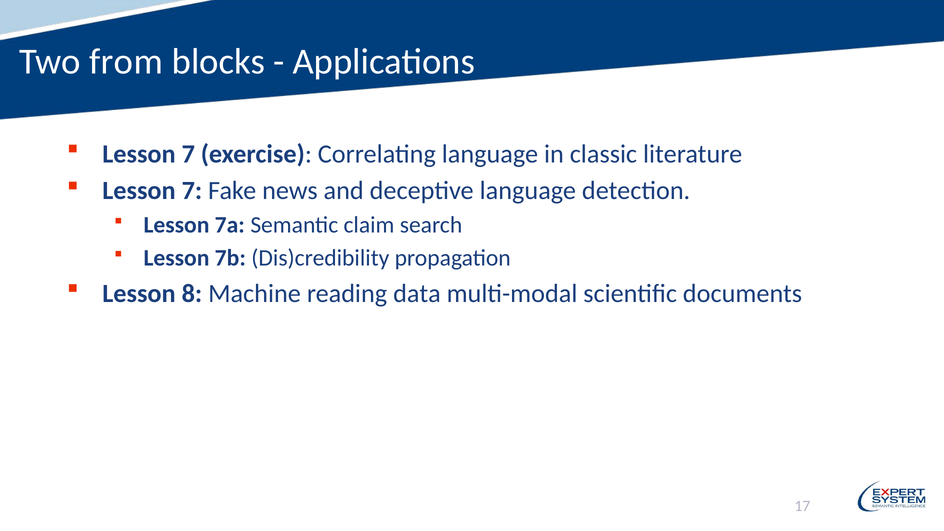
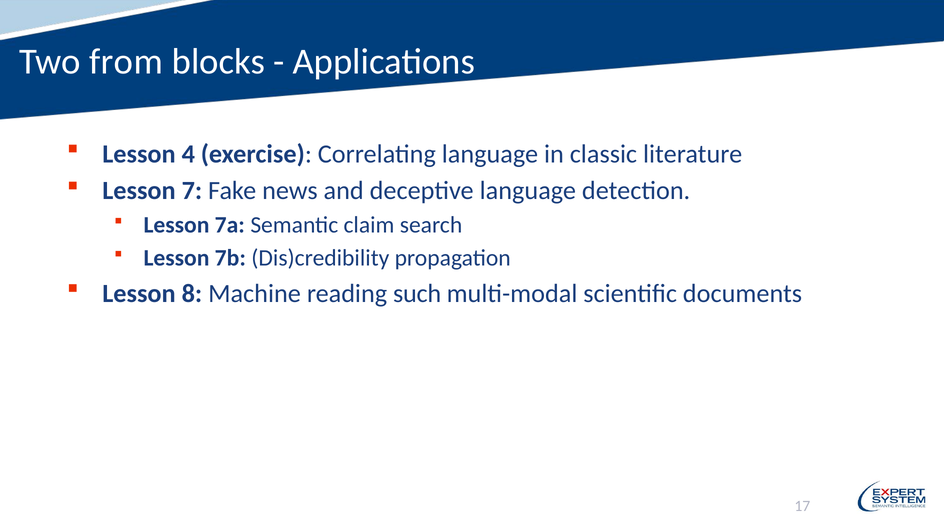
7: 7 -> 4 (188, 154)
data: data -> such (417, 293)
